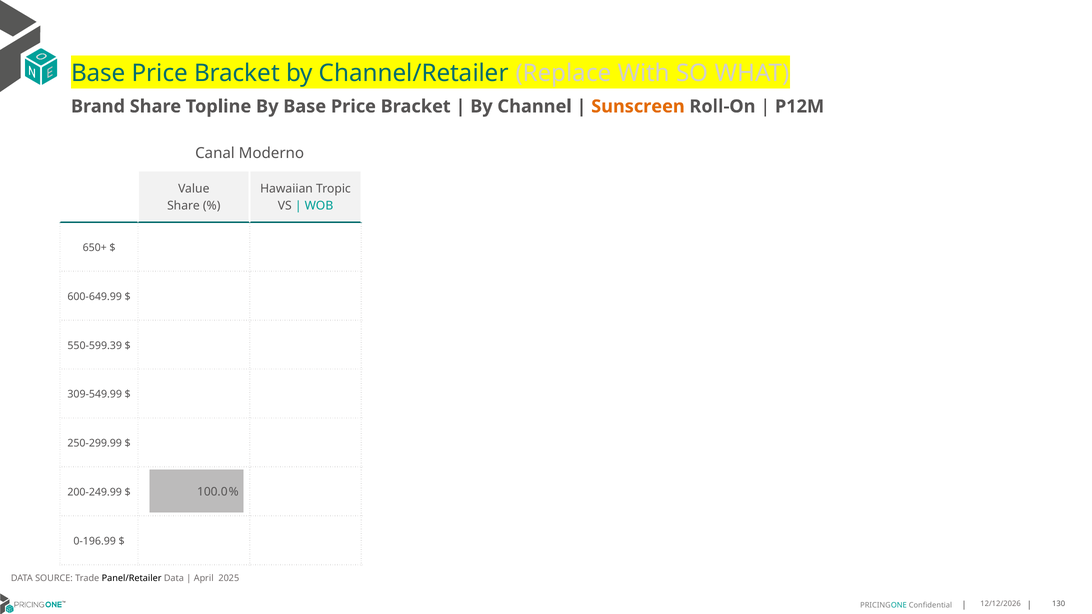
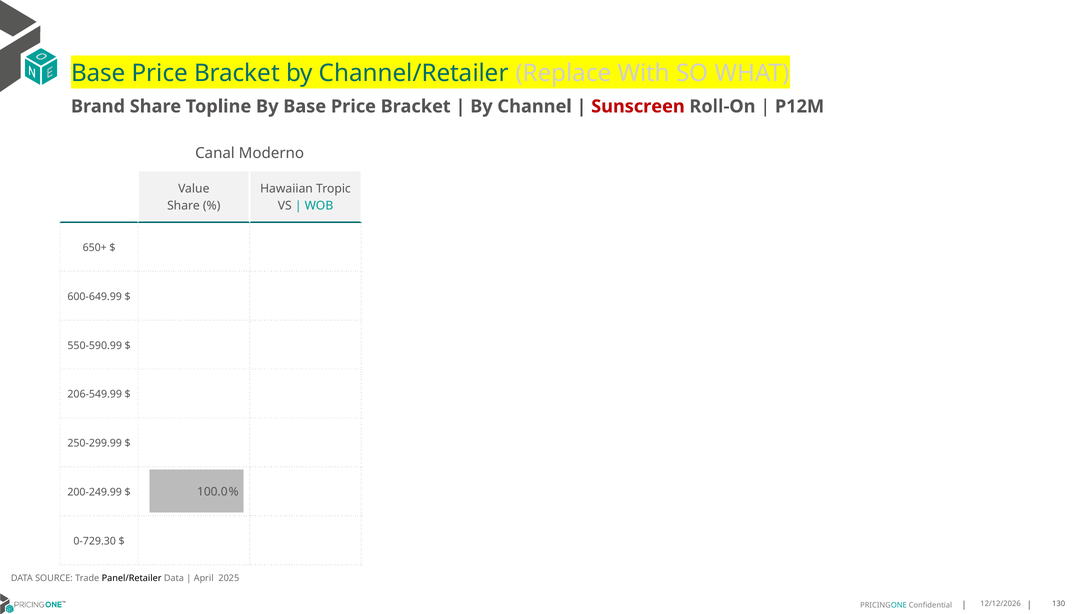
Sunscreen colour: orange -> red (638, 106)
550-599.39: 550-599.39 -> 550-590.99 (95, 346)
309-549.99: 309-549.99 -> 206-549.99 (95, 395)
0-196.99: 0-196.99 -> 0-729.30 (95, 541)
